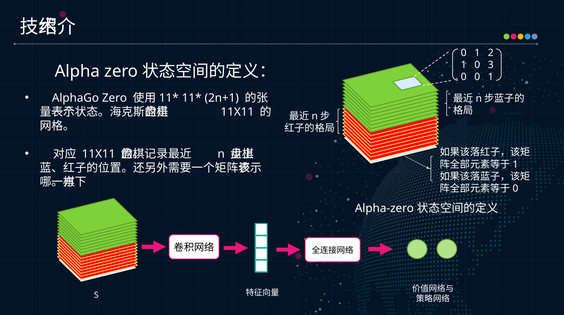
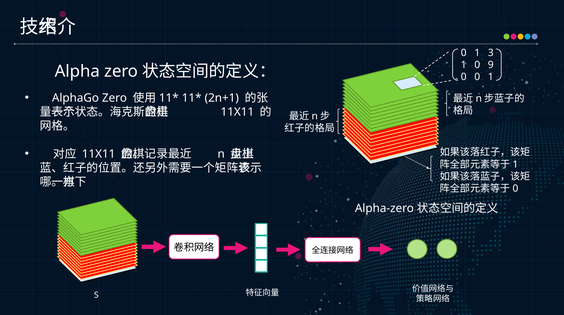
2: 2 -> 3 (491, 53)
3: 3 -> 9 (491, 65)
